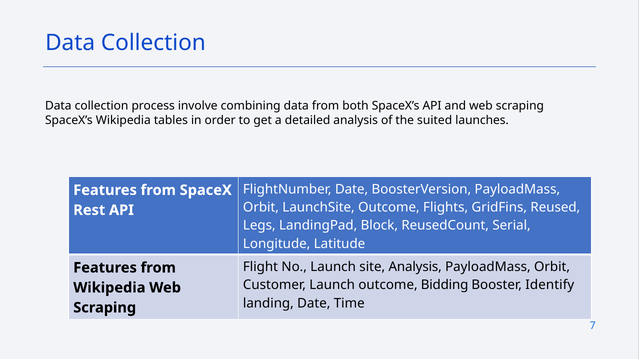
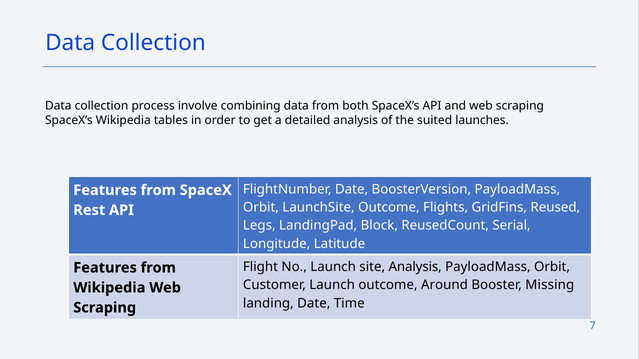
Bidding: Bidding -> Around (444, 285)
Identify: Identify -> Missing (550, 285)
